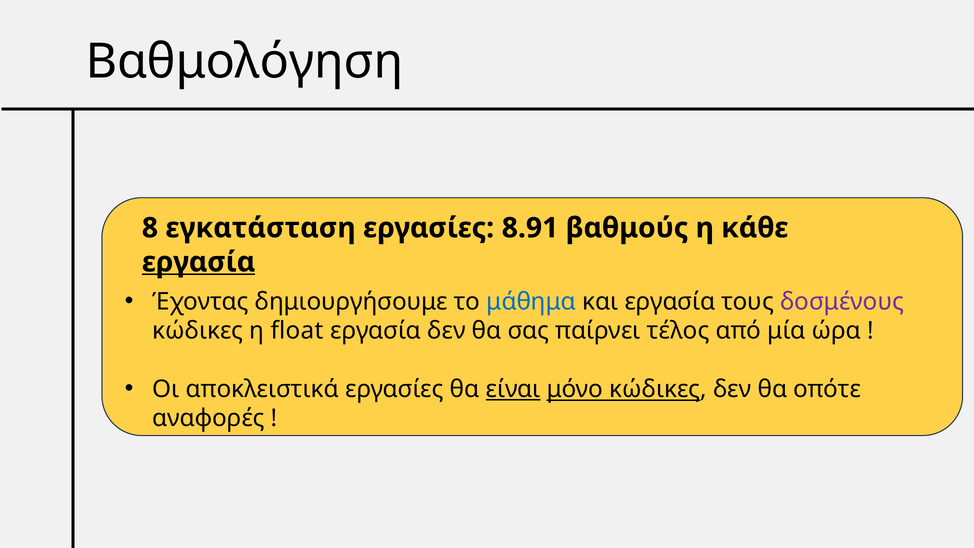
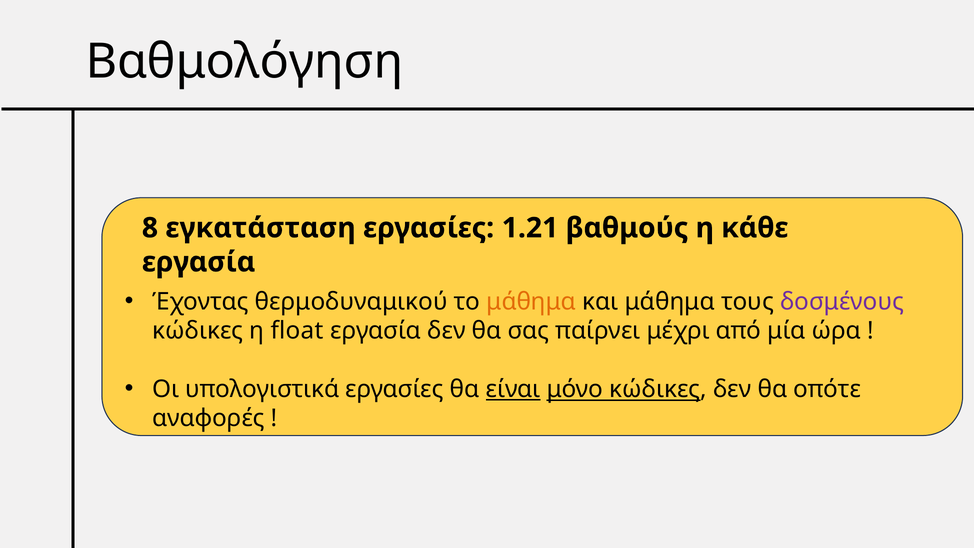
8.91: 8.91 -> 1.21 (530, 228)
εργασία underline: present -> none (199, 262)
δημιουργήσουμε: δημιουργήσουμε -> θερμοδυναμικού (351, 301)
μάθημα colour: blue -> orange (531, 301)
και εργασία: εργασία -> μάθημα (670, 301)
τέλος: τέλος -> μέχρι (678, 331)
αποκλειστικά: αποκλειστικά -> υπολογιστικά (262, 389)
